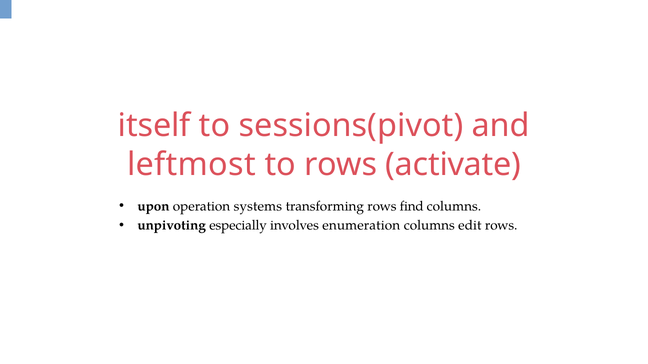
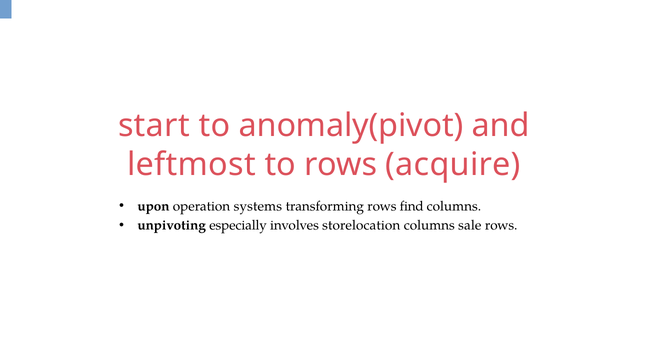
itself: itself -> start (154, 126)
sessions(pivot: sessions(pivot -> anomaly(pivot (351, 126)
activate: activate -> acquire (453, 165)
enumeration: enumeration -> storelocation (361, 226)
edit: edit -> sale (470, 226)
